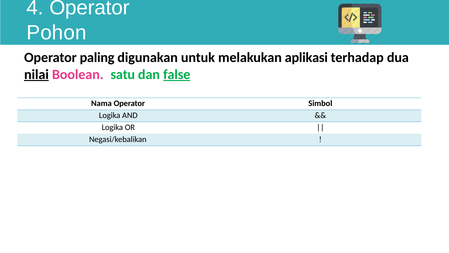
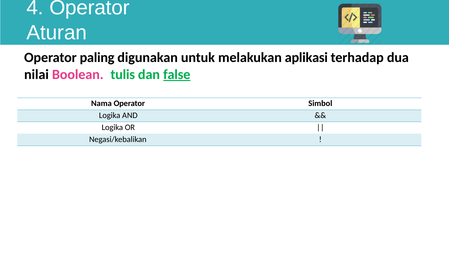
Pohon: Pohon -> Aturan (57, 33)
nilai underline: present -> none (36, 74)
satu: satu -> tulis (123, 74)
